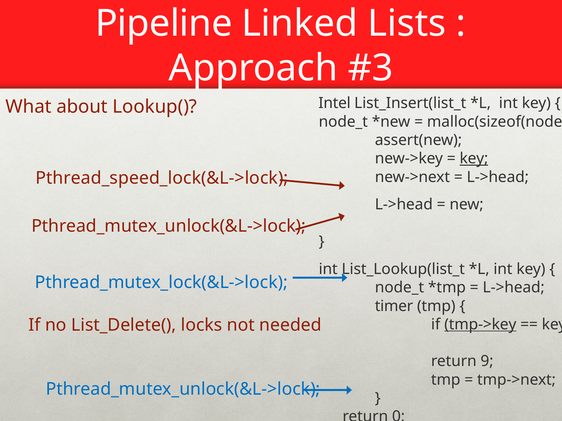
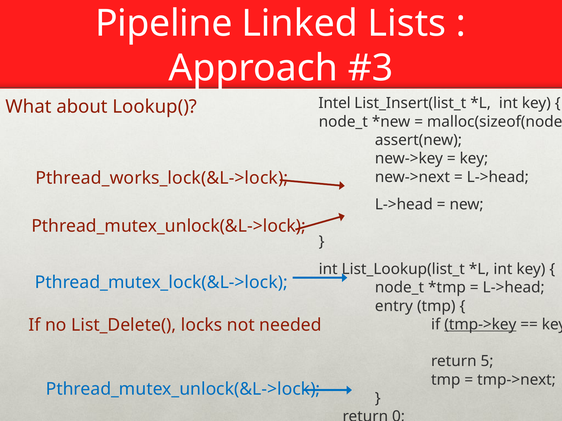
key underline: present -> none (474, 159)
Pthread_speed_lock(&L->lock: Pthread_speed_lock(&L->lock -> Pthread_works_lock(&L->lock (162, 178)
timer: timer -> entry (394, 306)
9: 9 -> 5 (487, 362)
